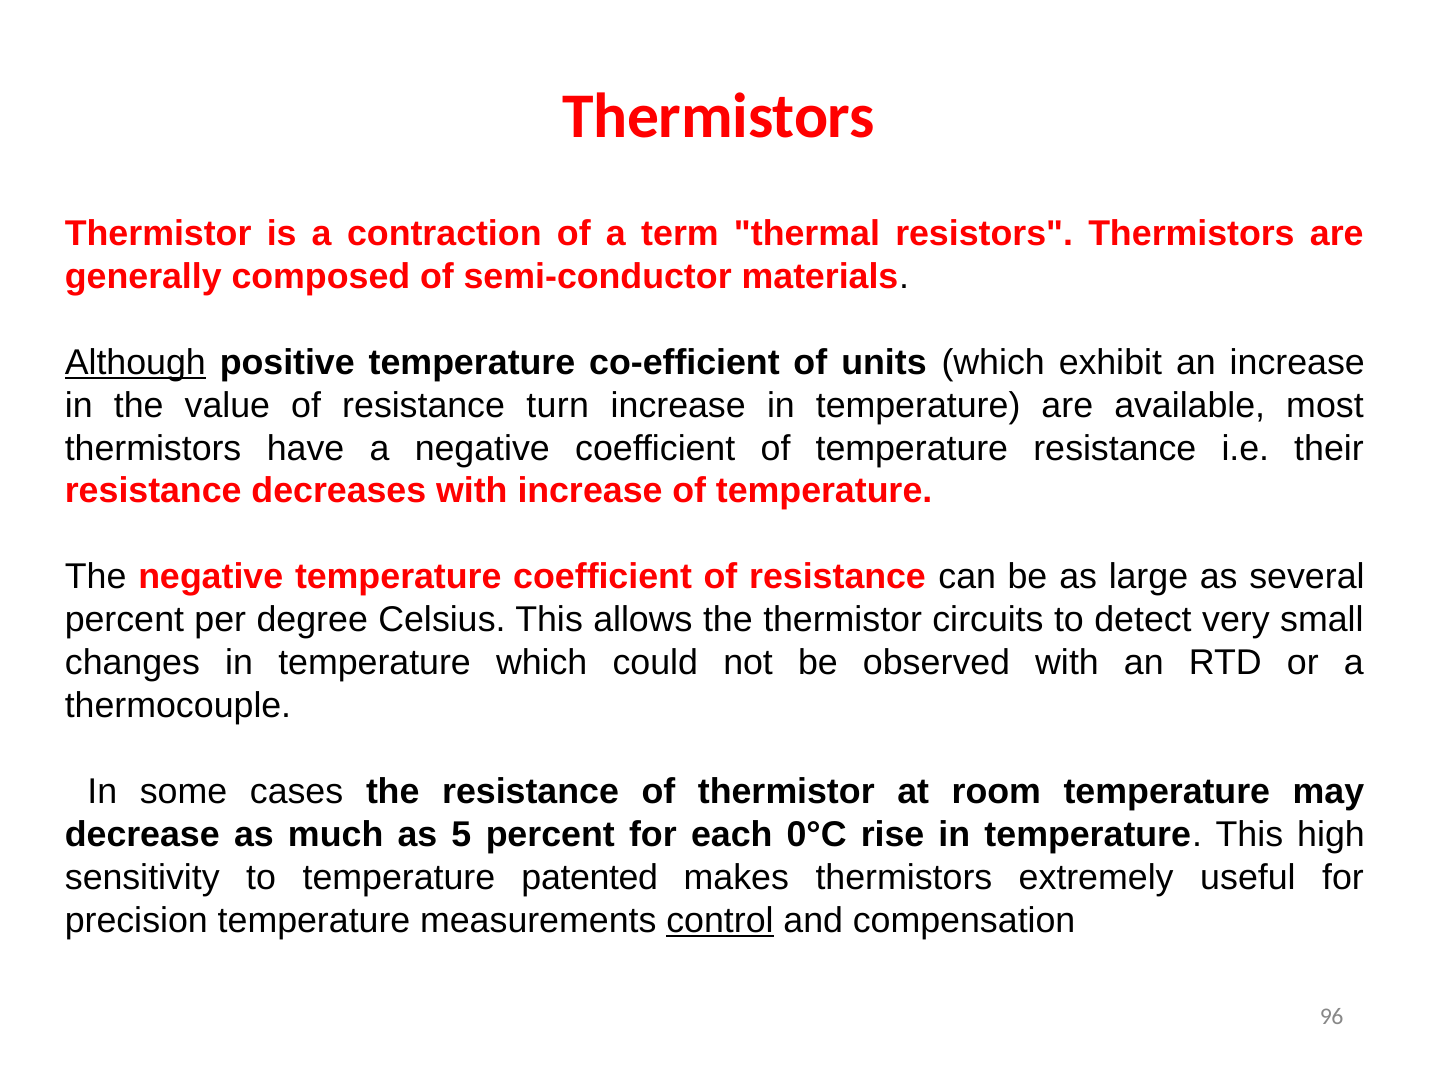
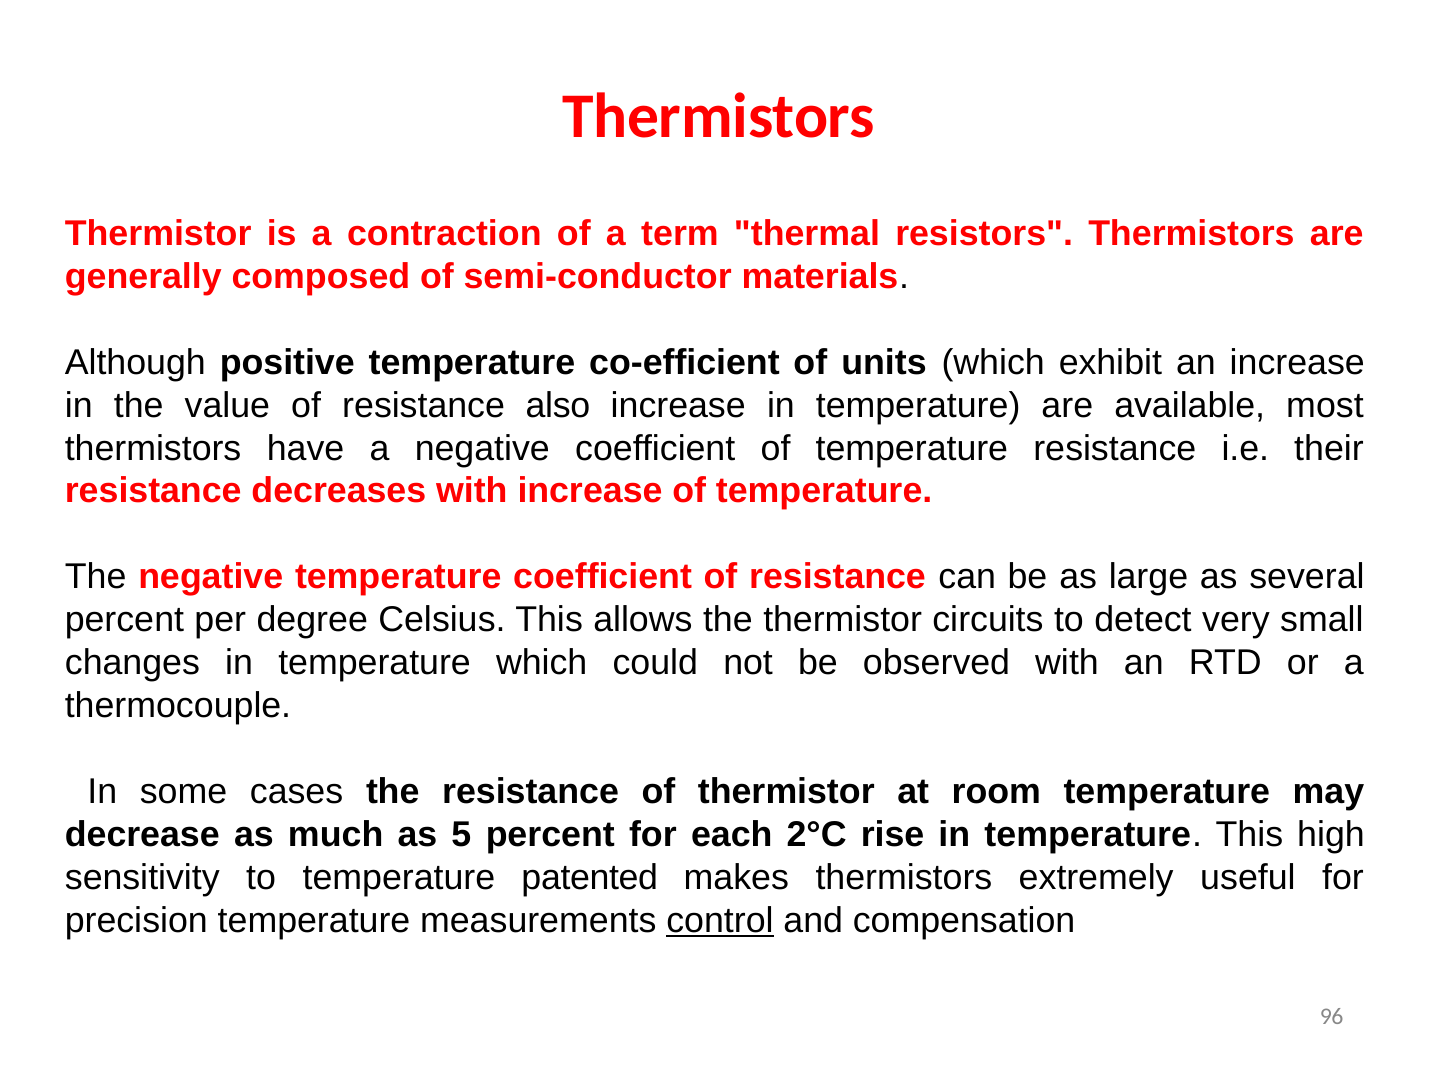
Although underline: present -> none (135, 362)
turn: turn -> also (558, 405)
0°C: 0°C -> 2°C (817, 834)
